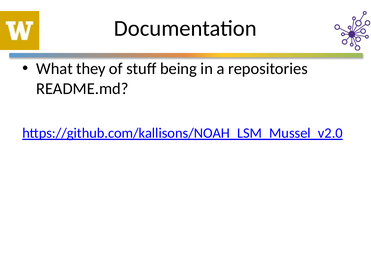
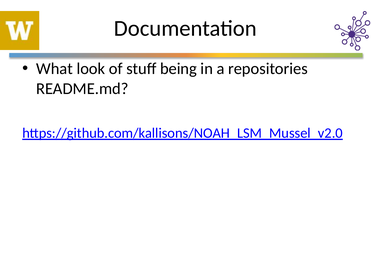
they: they -> look (91, 69)
